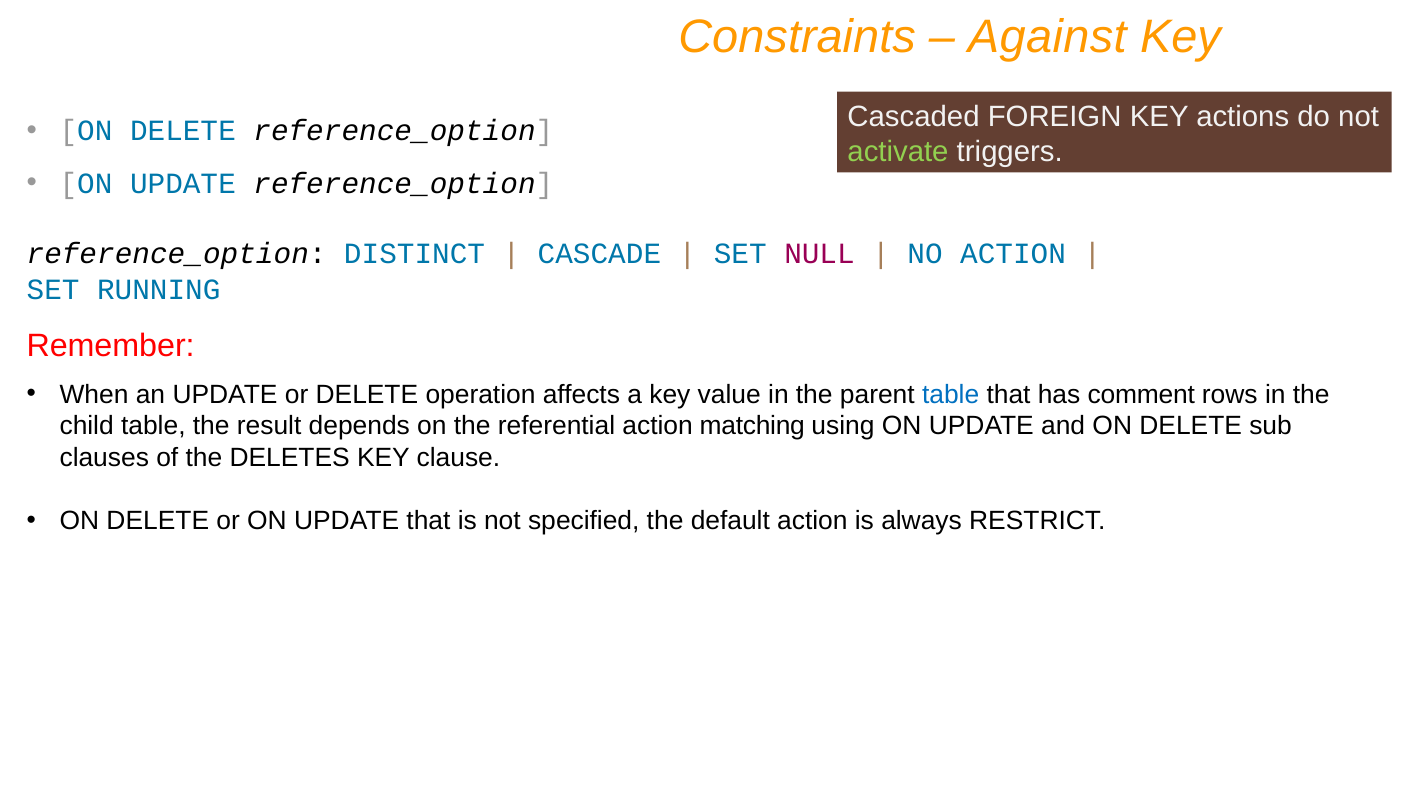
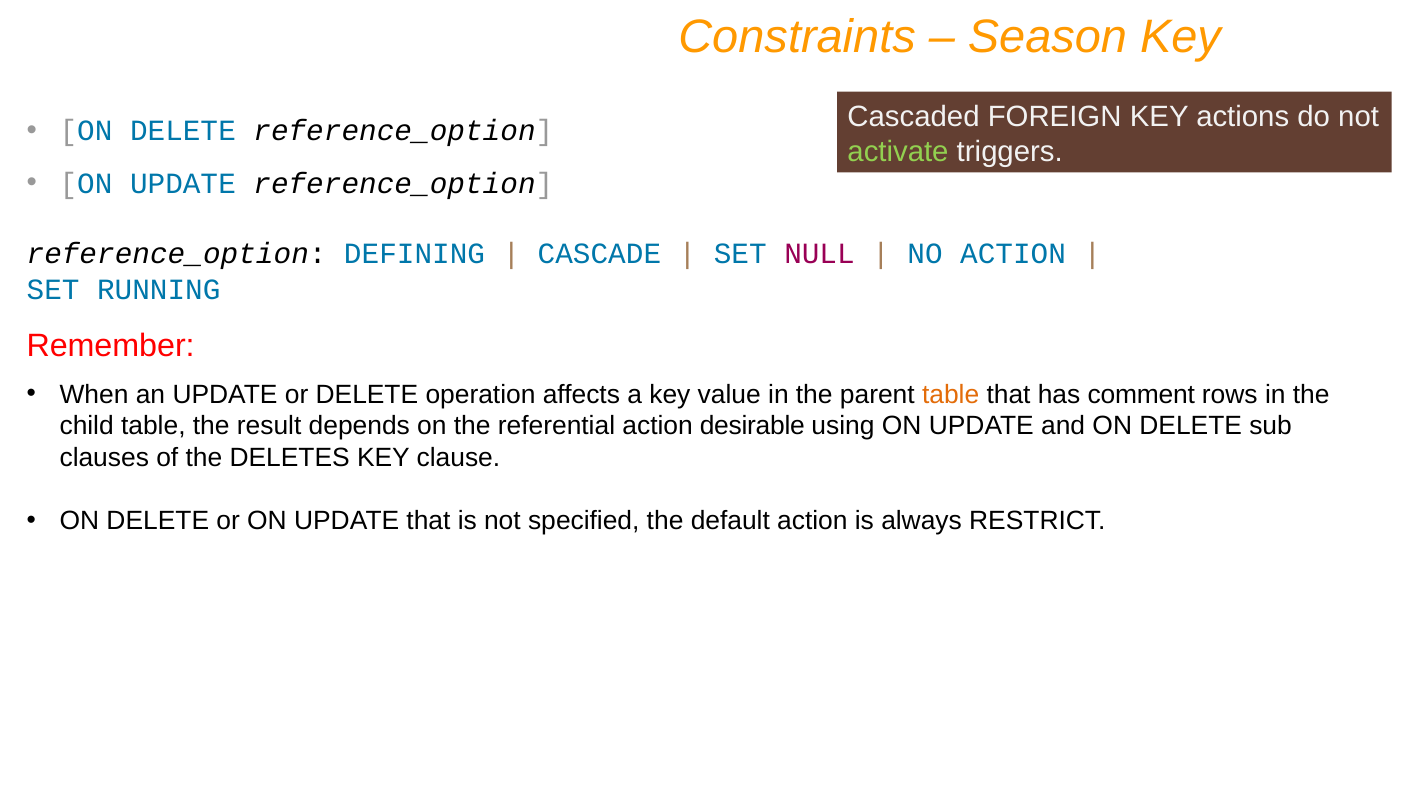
Against: Against -> Season (1048, 37)
DISTINCT: DISTINCT -> DEFINING (415, 254)
table colour: blue -> orange (951, 394)
matching: matching -> desirable (752, 426)
